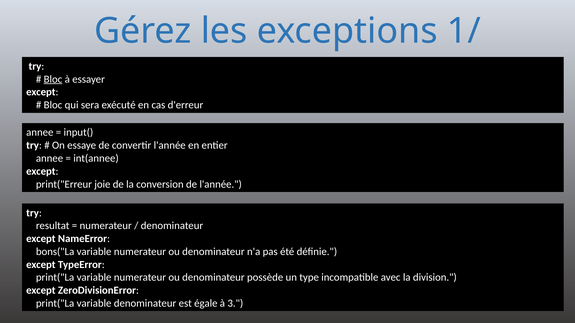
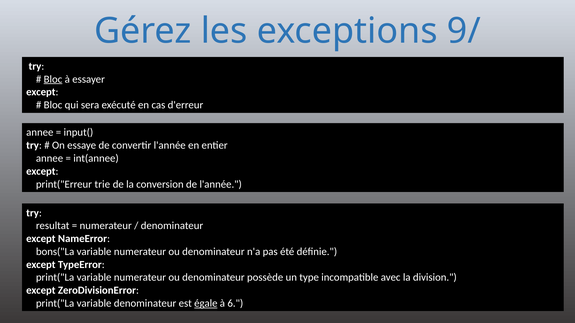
1/: 1/ -> 9/ (464, 31)
joie: joie -> trie (102, 184)
égale underline: none -> present (206, 304)
3: 3 -> 6 (235, 304)
